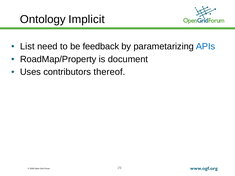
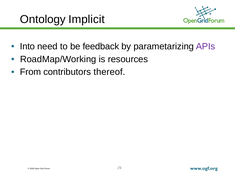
List: List -> Into (27, 46)
APIs colour: blue -> purple (206, 46)
RoadMap/Property: RoadMap/Property -> RoadMap/Working (58, 59)
document: document -> resources (128, 59)
Uses: Uses -> From (30, 72)
